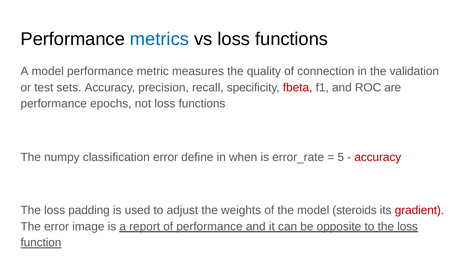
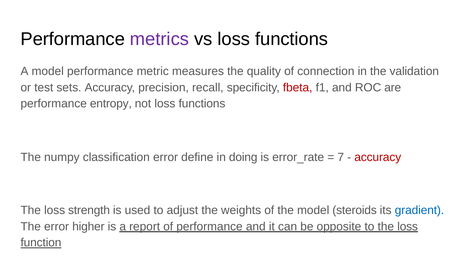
metrics colour: blue -> purple (160, 39)
epochs: epochs -> entropy (111, 104)
when: when -> doing (243, 157)
5: 5 -> 7 (341, 157)
padding: padding -> strength (89, 210)
gradient colour: red -> blue (419, 210)
image: image -> higher (88, 227)
